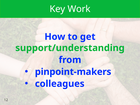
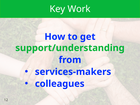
pinpoint-makers: pinpoint-makers -> services-makers (73, 72)
